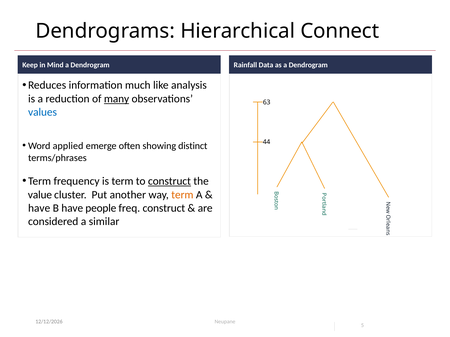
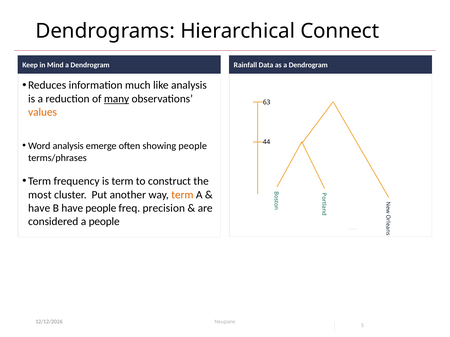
values colour: blue -> orange (43, 112)
Word applied: applied -> analysis (68, 146)
showing distinct: distinct -> people (193, 146)
construct underline: present -> none (169, 181)
value: value -> most (40, 195)
freq construct: construct -> precision (164, 208)
a similar: similar -> people (104, 222)
